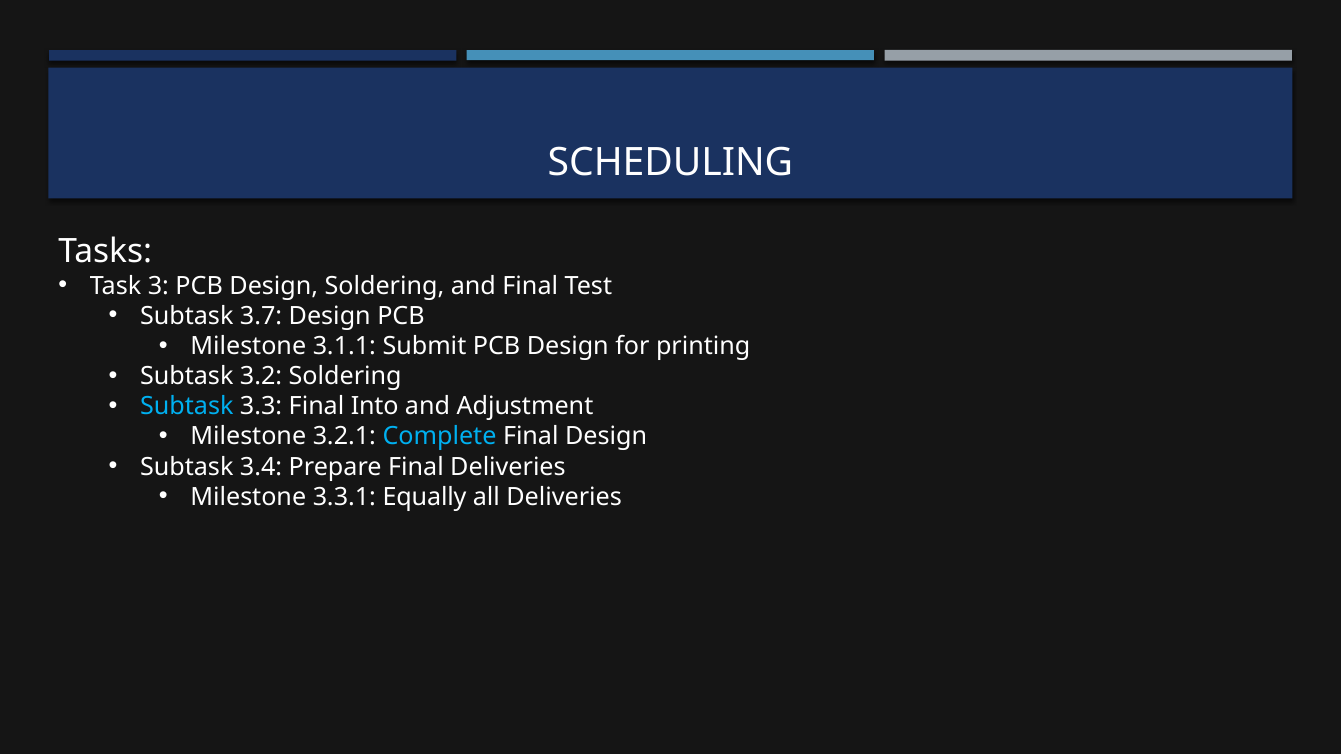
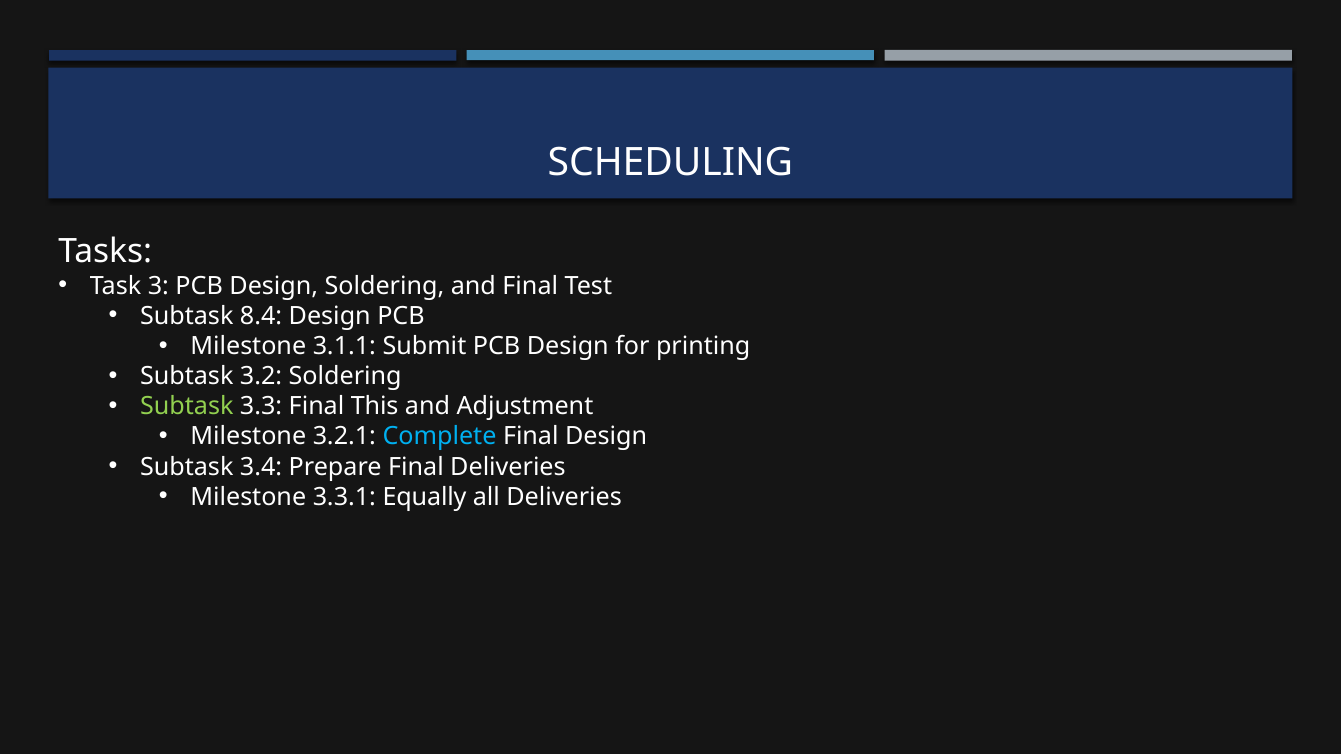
3.7: 3.7 -> 8.4 (261, 316)
Subtask colour: light blue -> light green (187, 407)
Into: Into -> This (375, 407)
